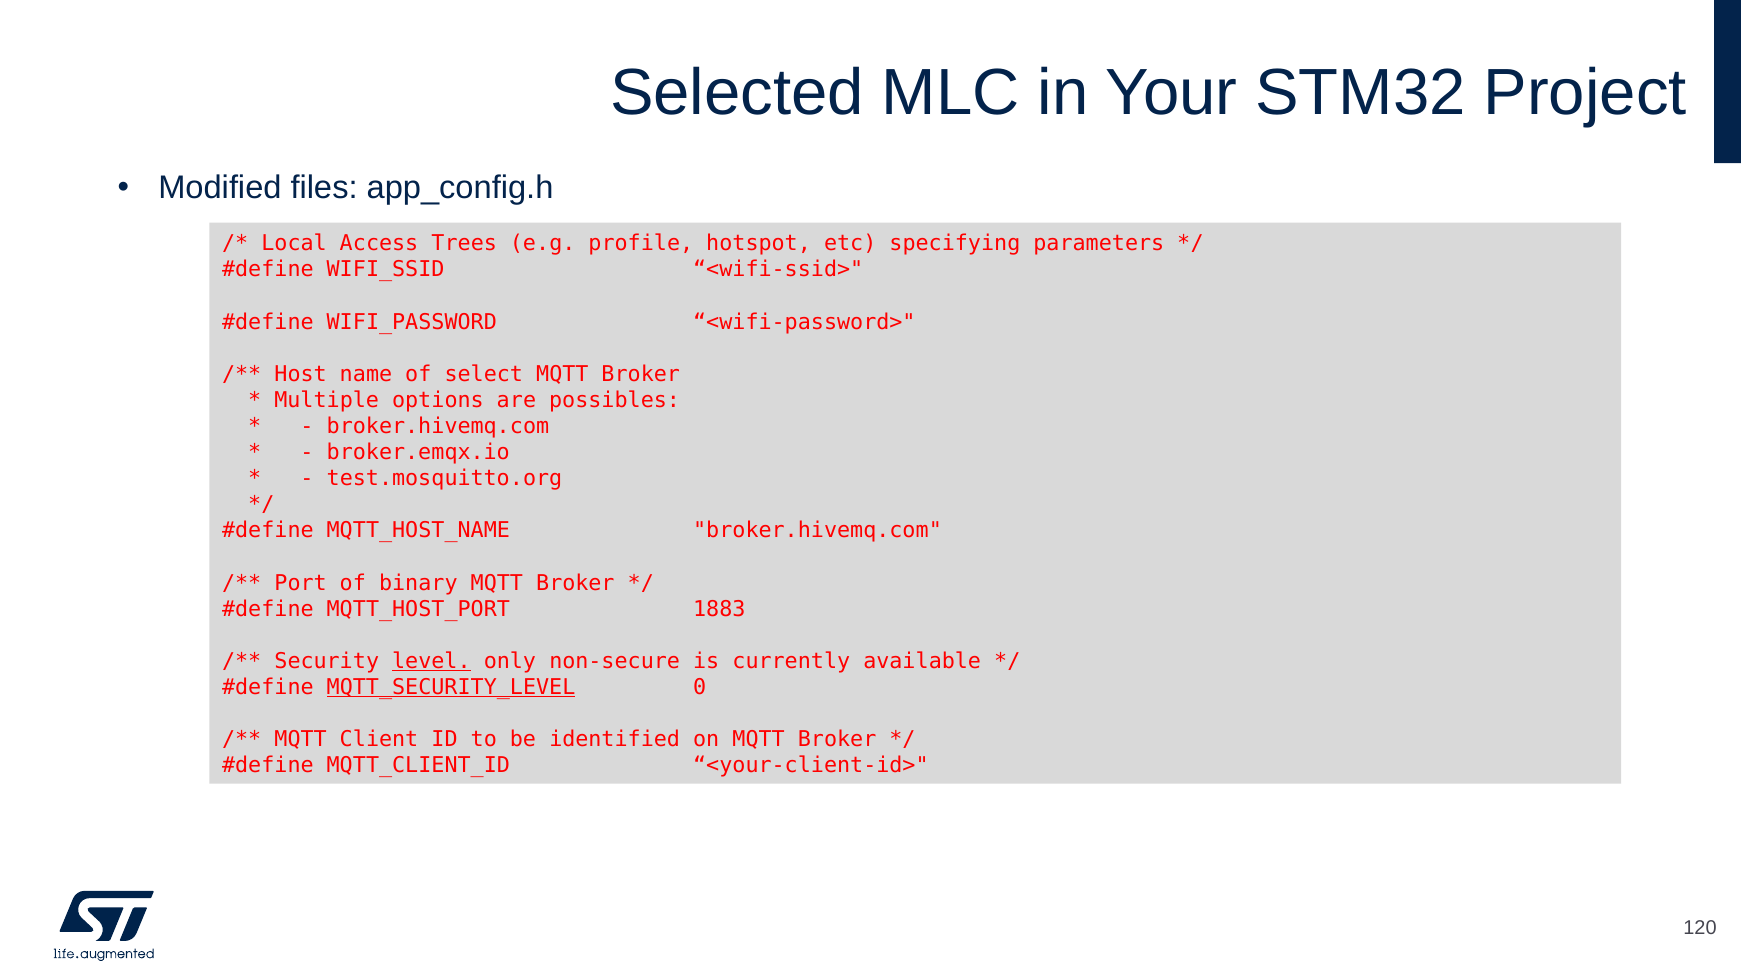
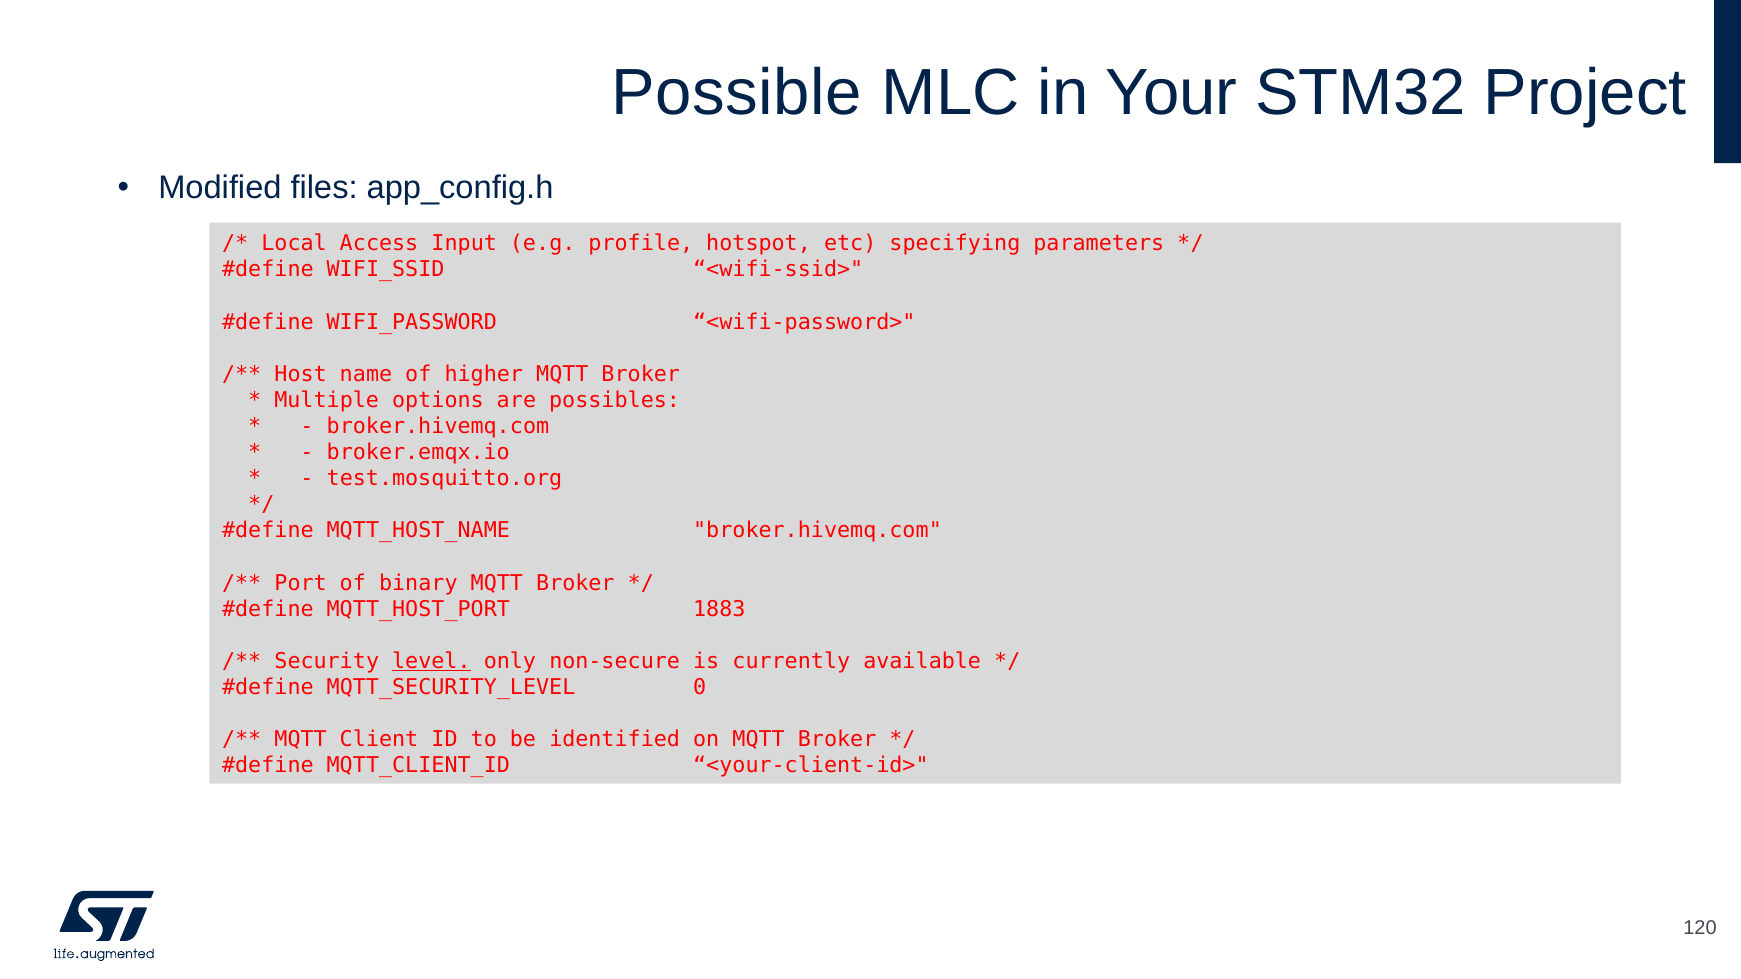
Selected: Selected -> Possible (737, 93)
Trees: Trees -> Input (464, 244)
select: select -> higher (484, 374)
MQTT_SECURITY_LEVEL underline: present -> none (451, 688)
